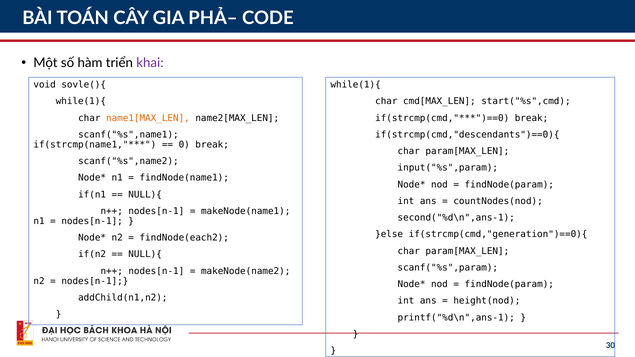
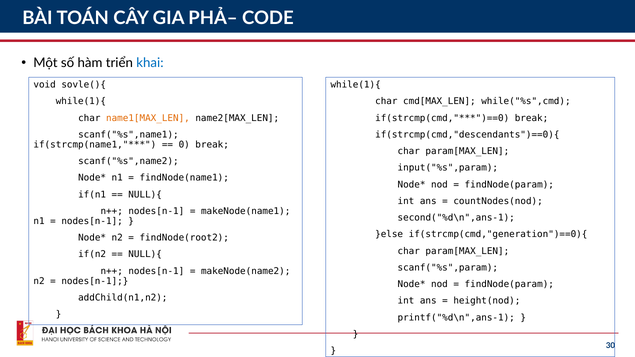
khai colour: purple -> blue (150, 63)
start("%s",cmd: start("%s",cmd -> while("%s",cmd (526, 101)
findNode(each2: findNode(each2 -> findNode(root2 (184, 238)
